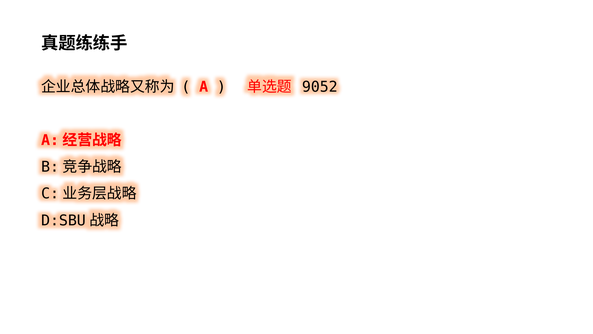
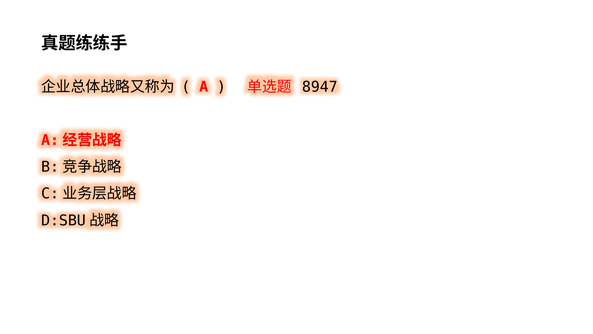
9052: 9052 -> 8947 (320, 87)
